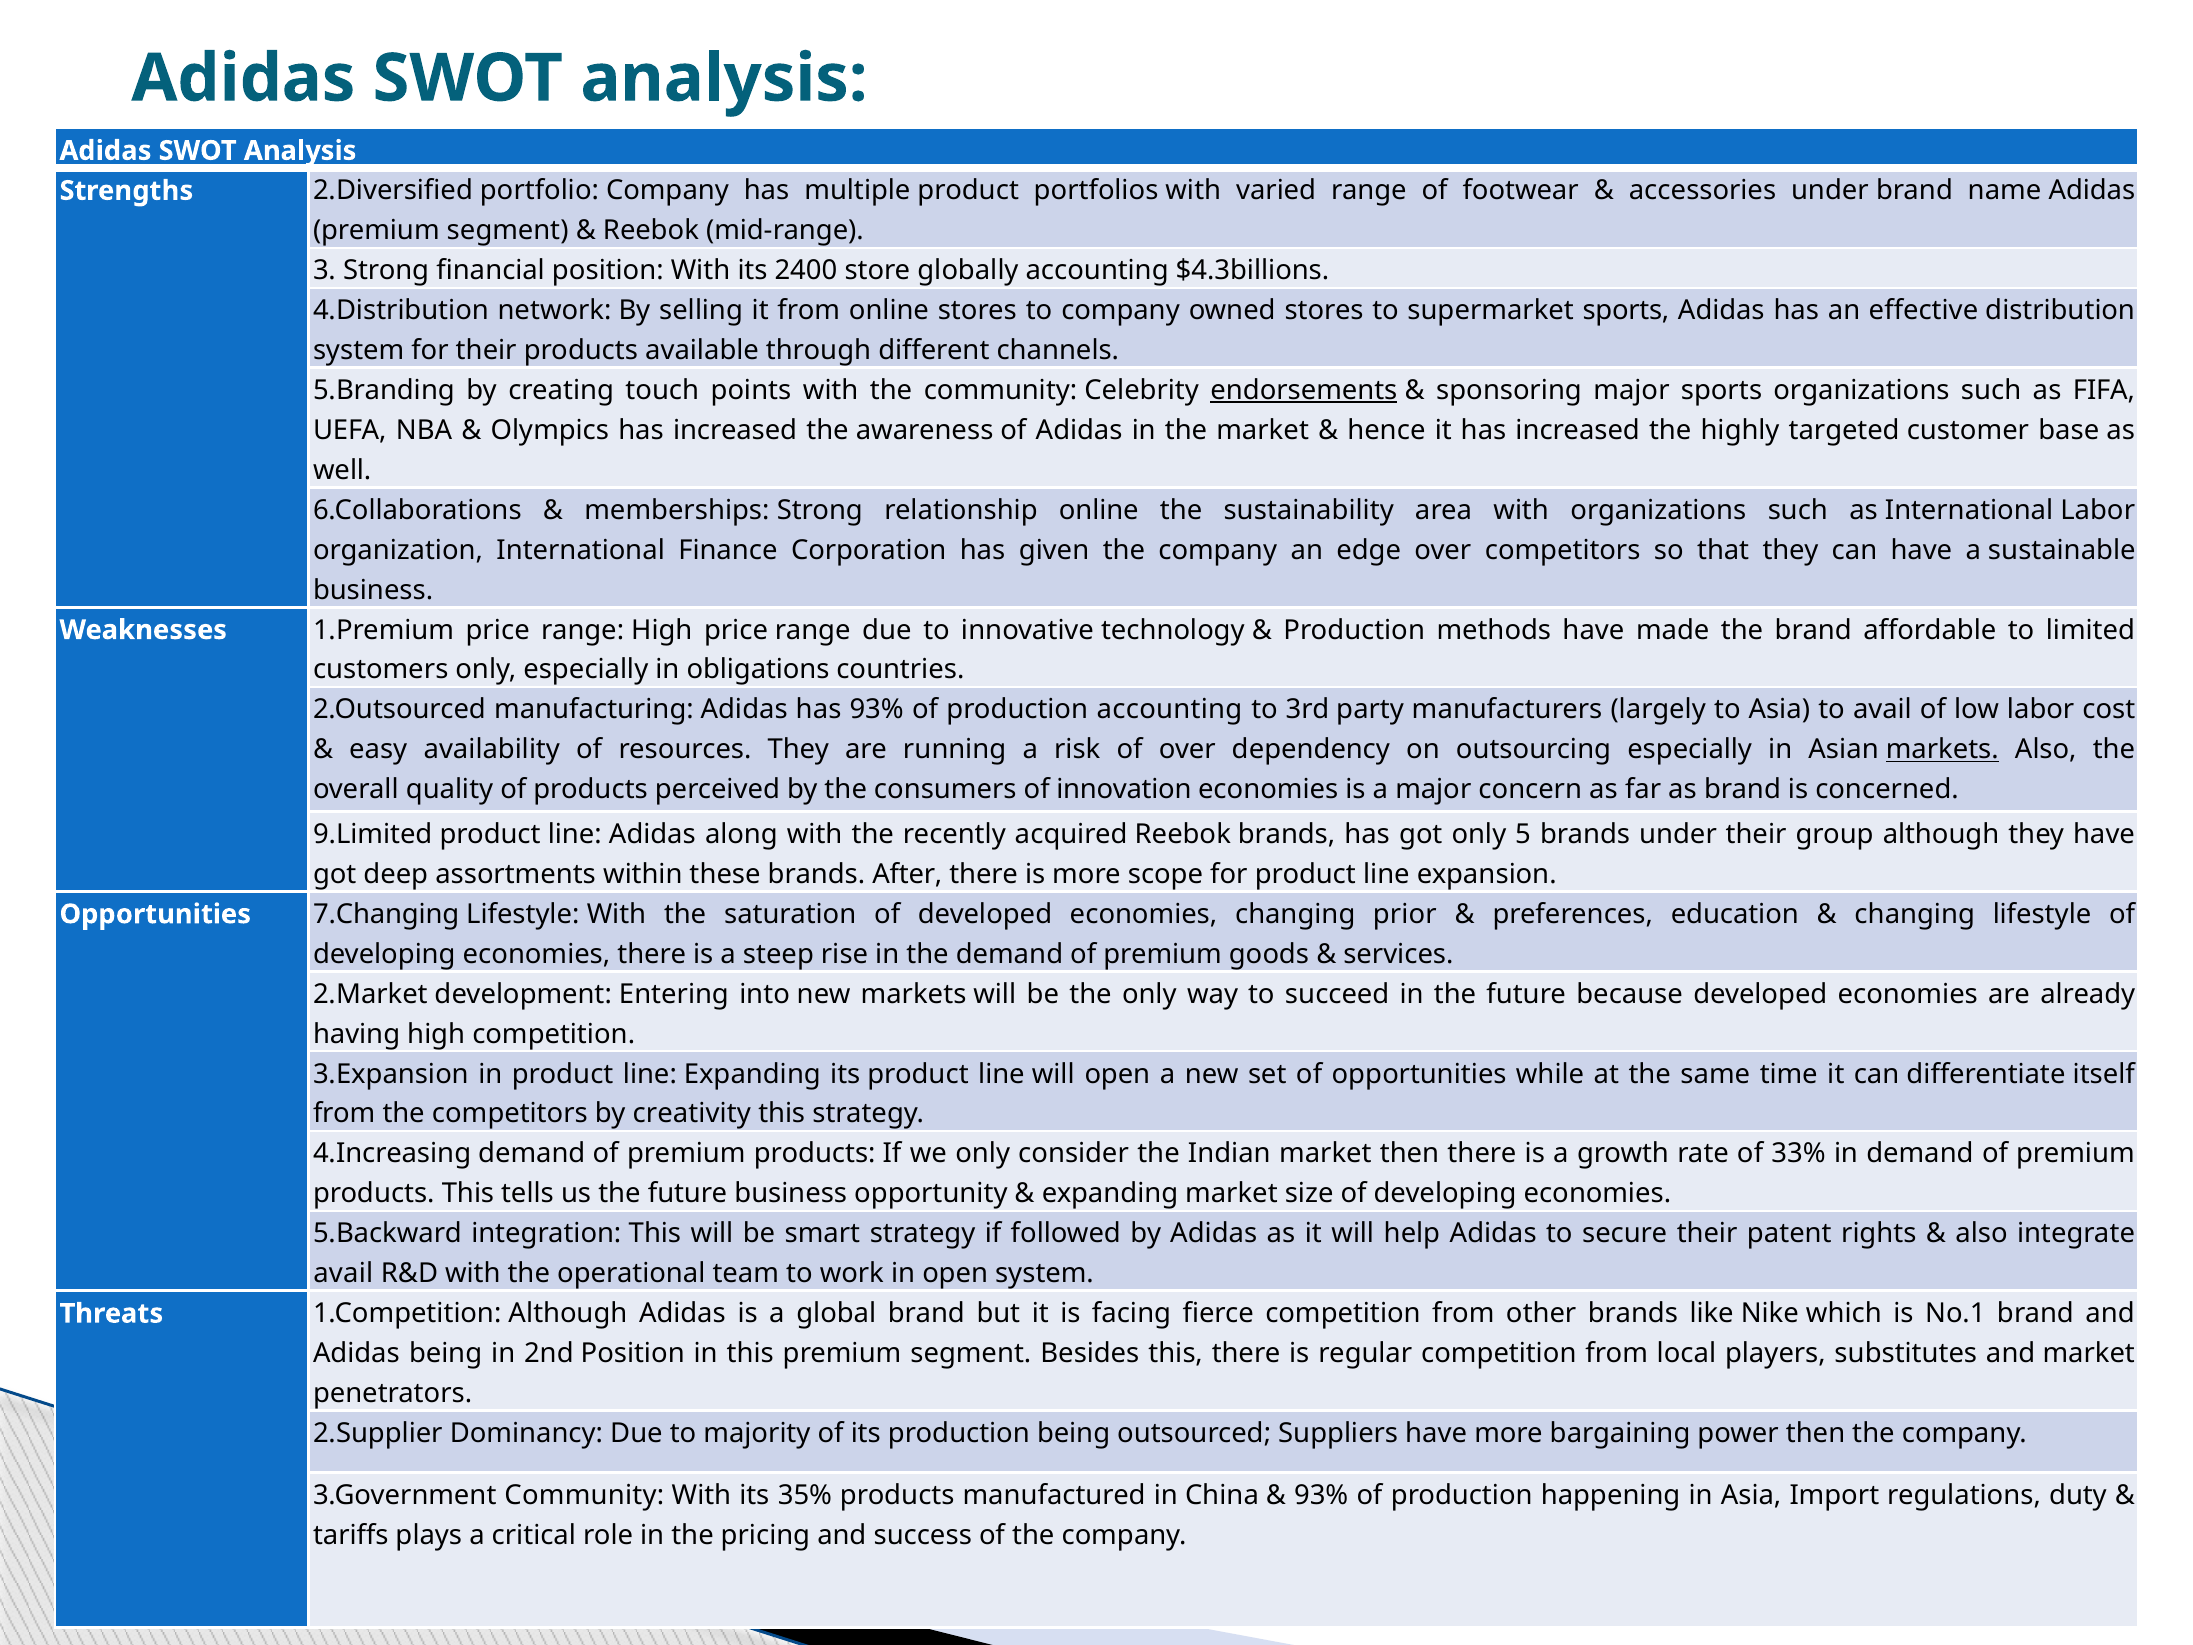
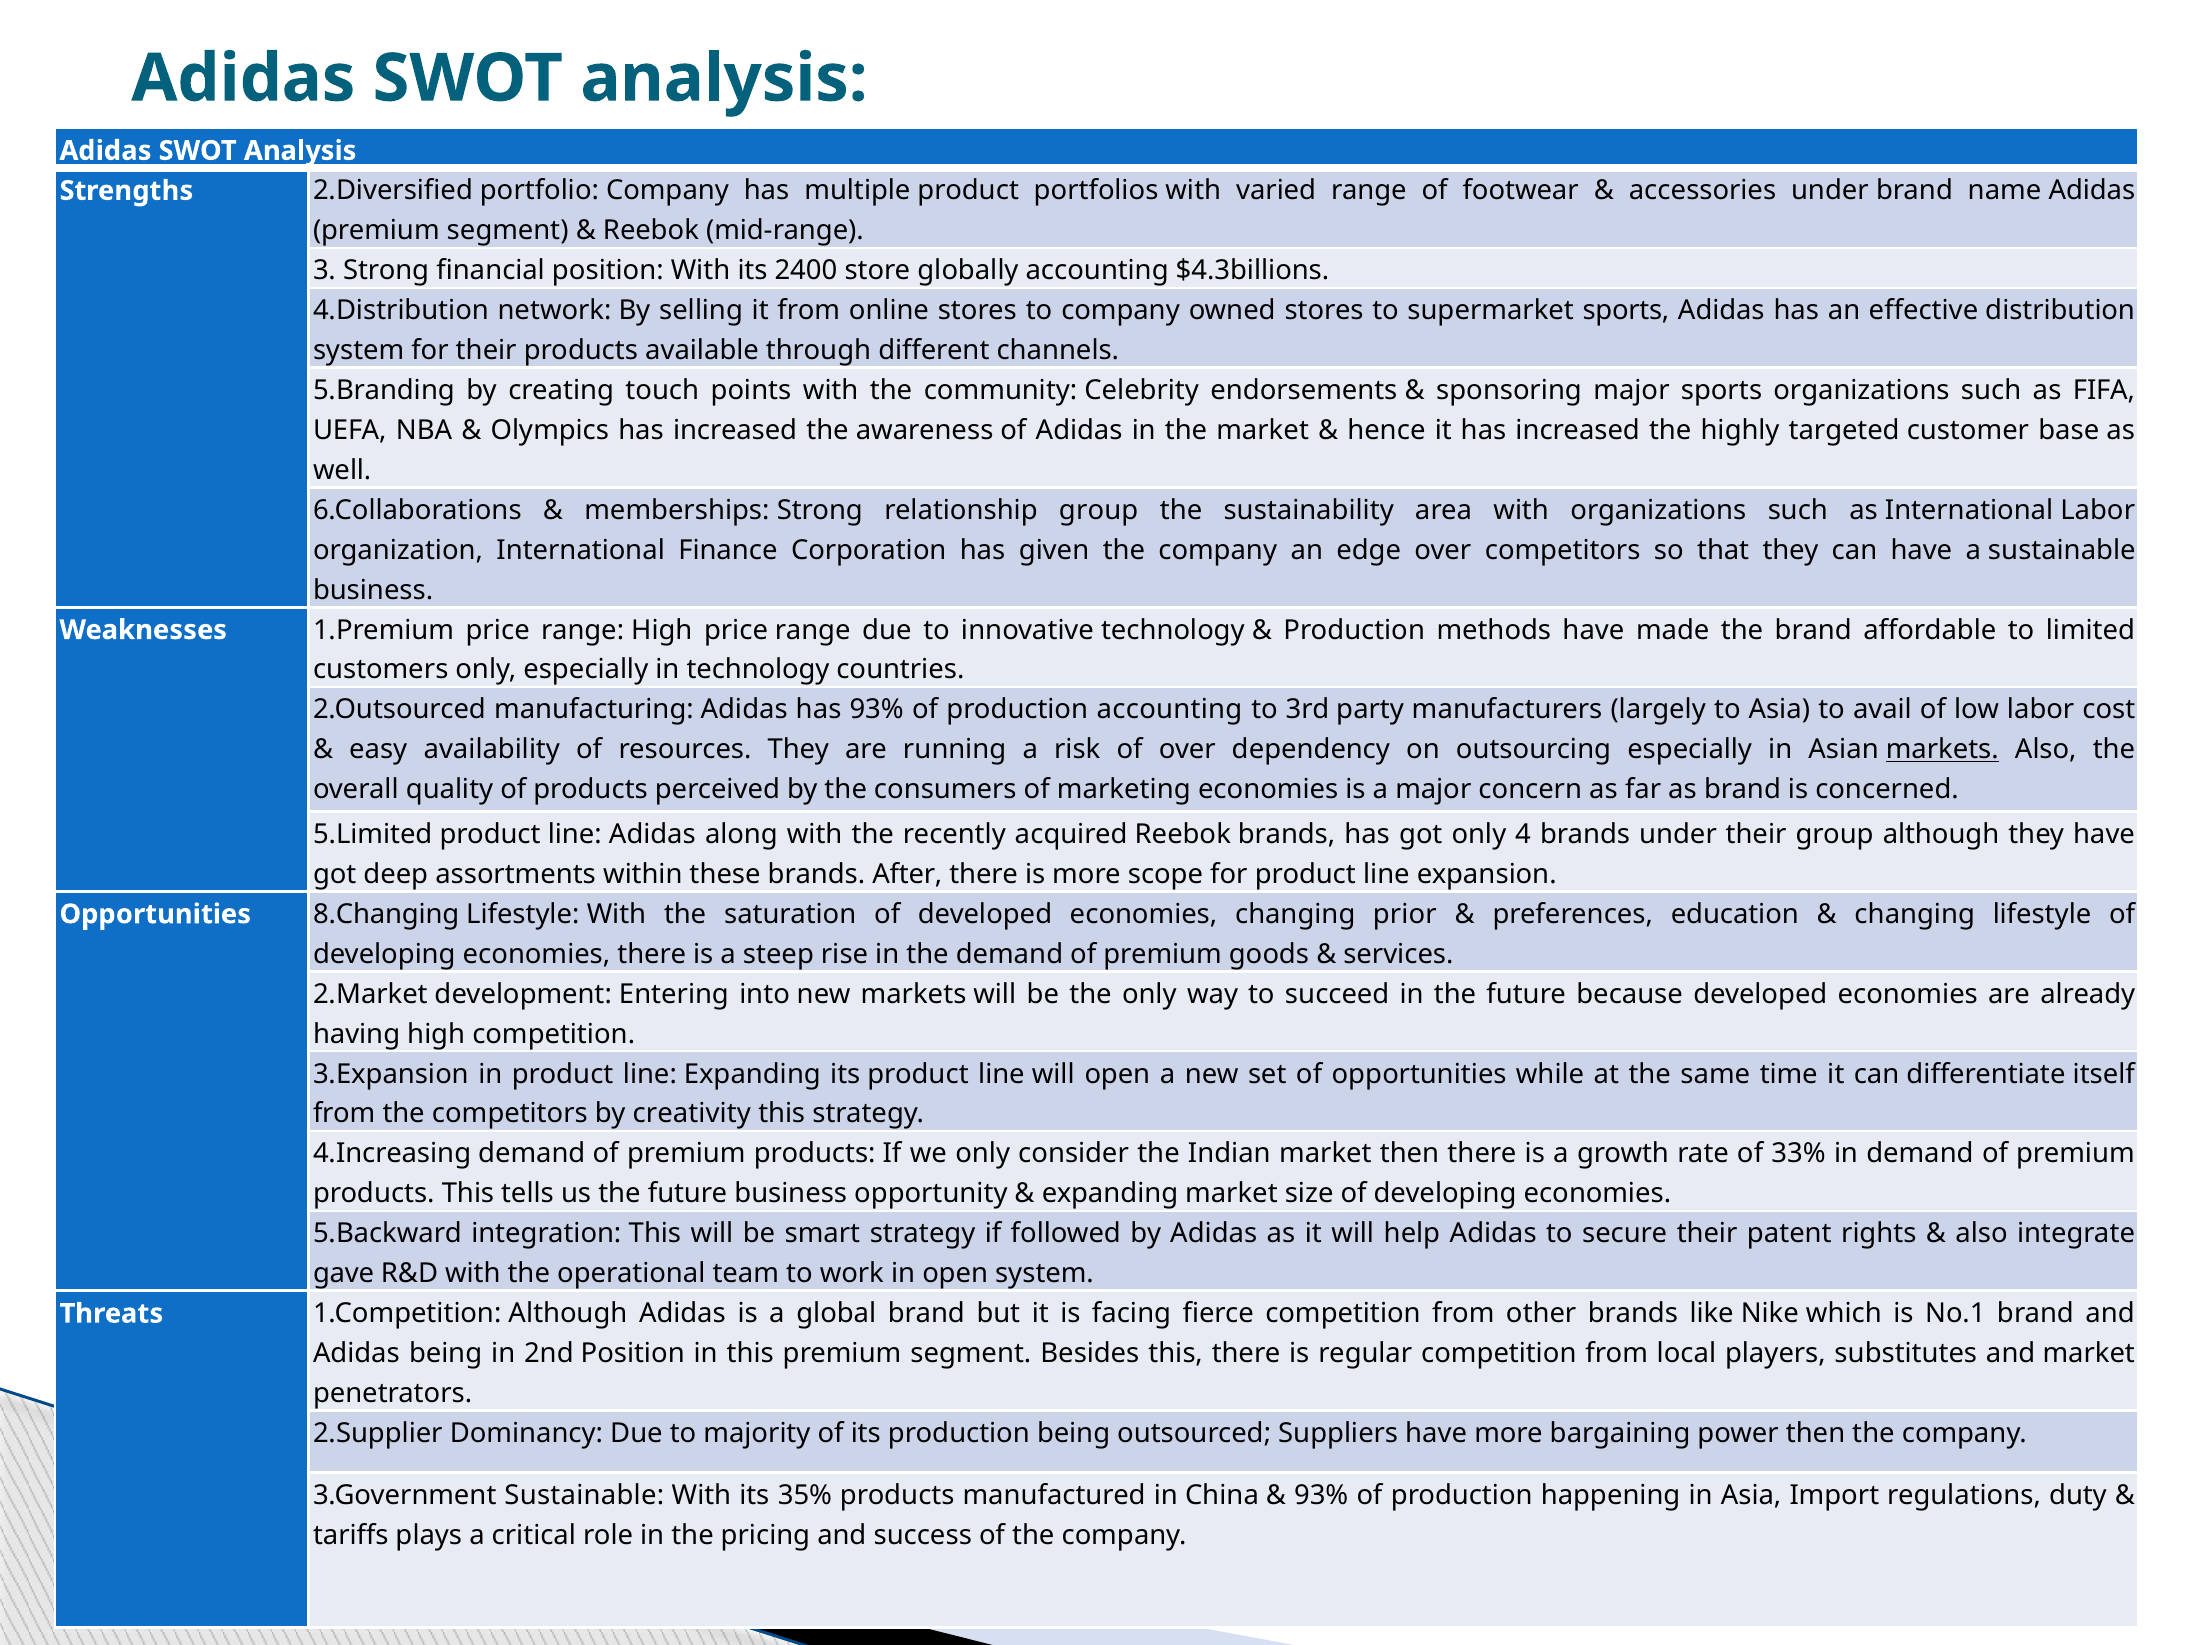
endorsements underline: present -> none (1304, 390)
relationship online: online -> group (1099, 510)
in obligations: obligations -> technology (758, 670)
innovation: innovation -> marketing (1124, 790)
9.Limited: 9.Limited -> 5.Limited (373, 834)
5: 5 -> 4 (1523, 834)
7.Changing: 7.Changing -> 8.Changing (386, 914)
avail: avail -> gave (344, 1273)
3.Government Community: Community -> Sustainable (584, 1495)
